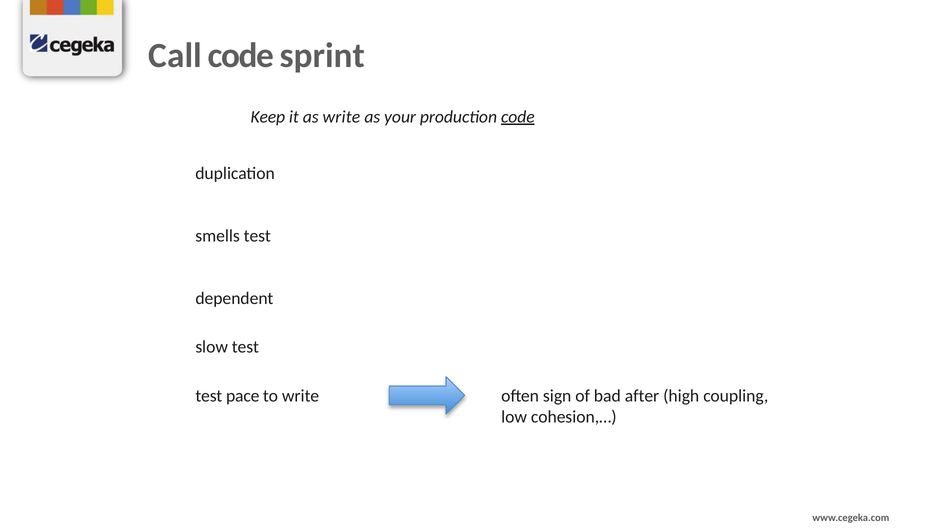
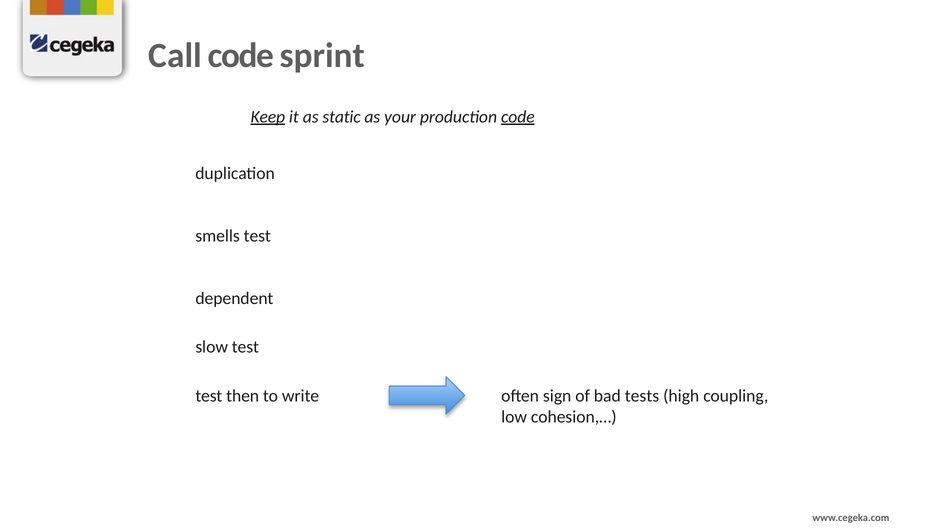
Keep underline: none -> present (268, 117)
as write: write -> static (342, 117)
pace: pace -> then (243, 396)
after: after -> tests (642, 396)
